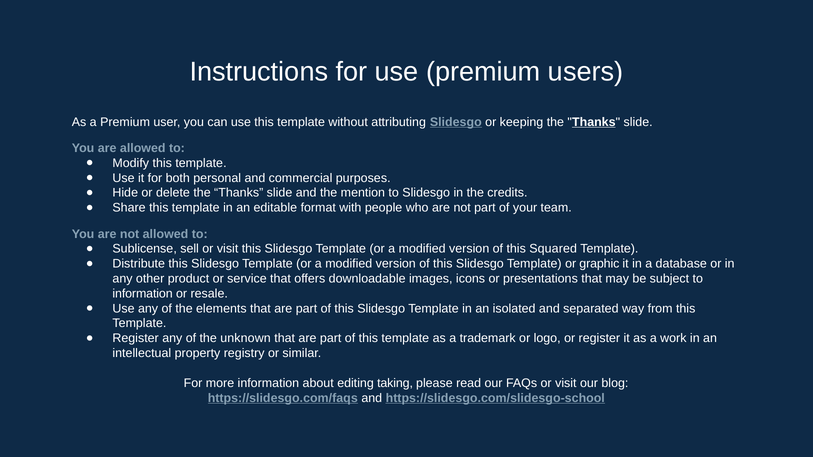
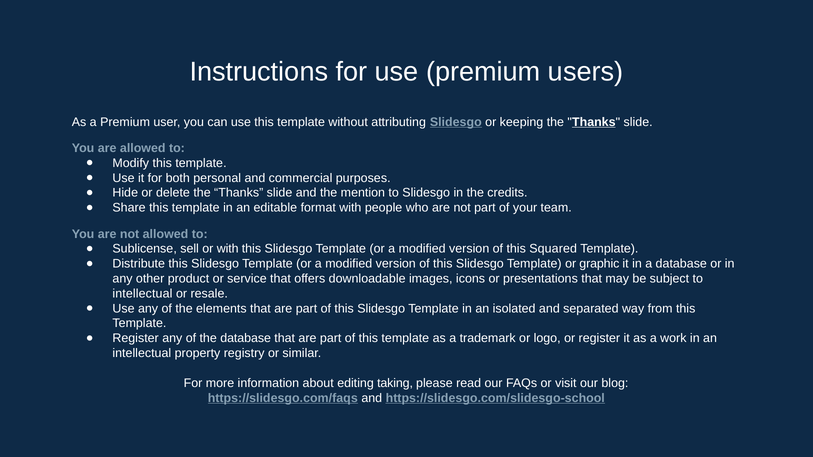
sell or visit: visit -> with (228, 249)
information: information -> intellectual (142, 294)
the unknown: unknown -> database (246, 339)
